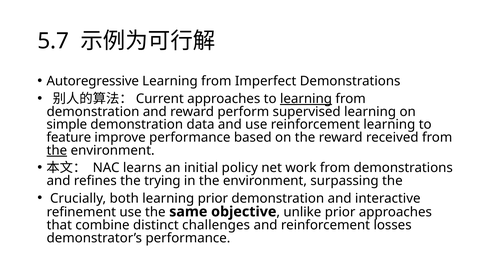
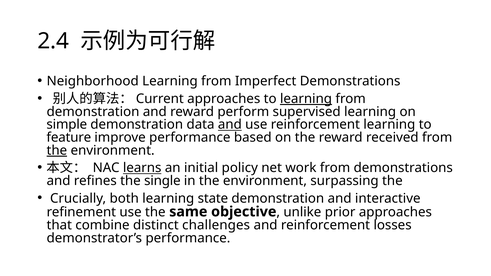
5.7: 5.7 -> 2.4 (53, 41)
Autoregressive: Autoregressive -> Neighborhood (93, 81)
and underline: none -> present (230, 125)
learns underline: none -> present (142, 168)
trying: trying -> single (162, 181)
learning prior: prior -> state (213, 198)
